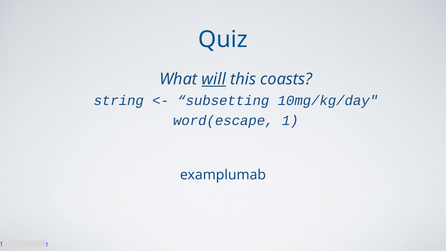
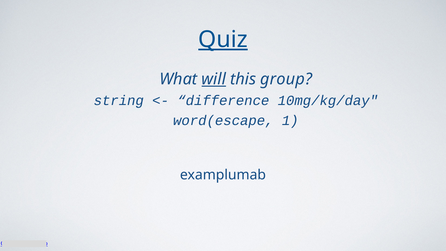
Quiz underline: none -> present (223, 40)
coasts: coasts -> group (286, 79)
subsetting: subsetting -> difference (223, 100)
